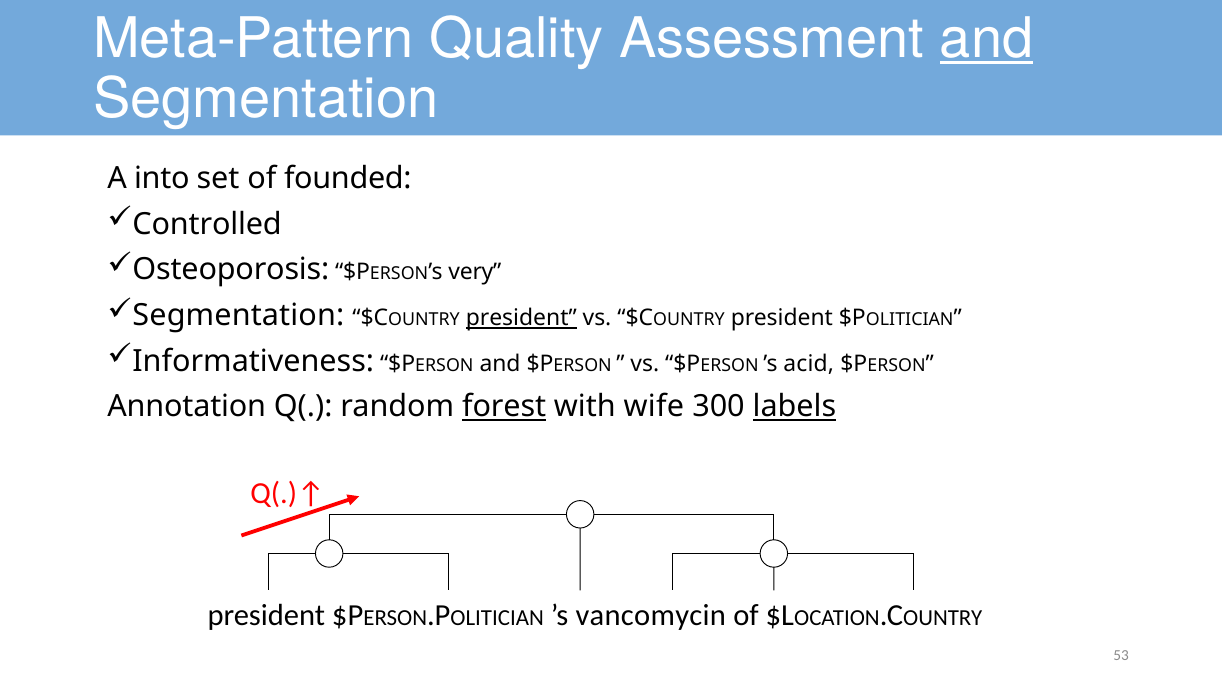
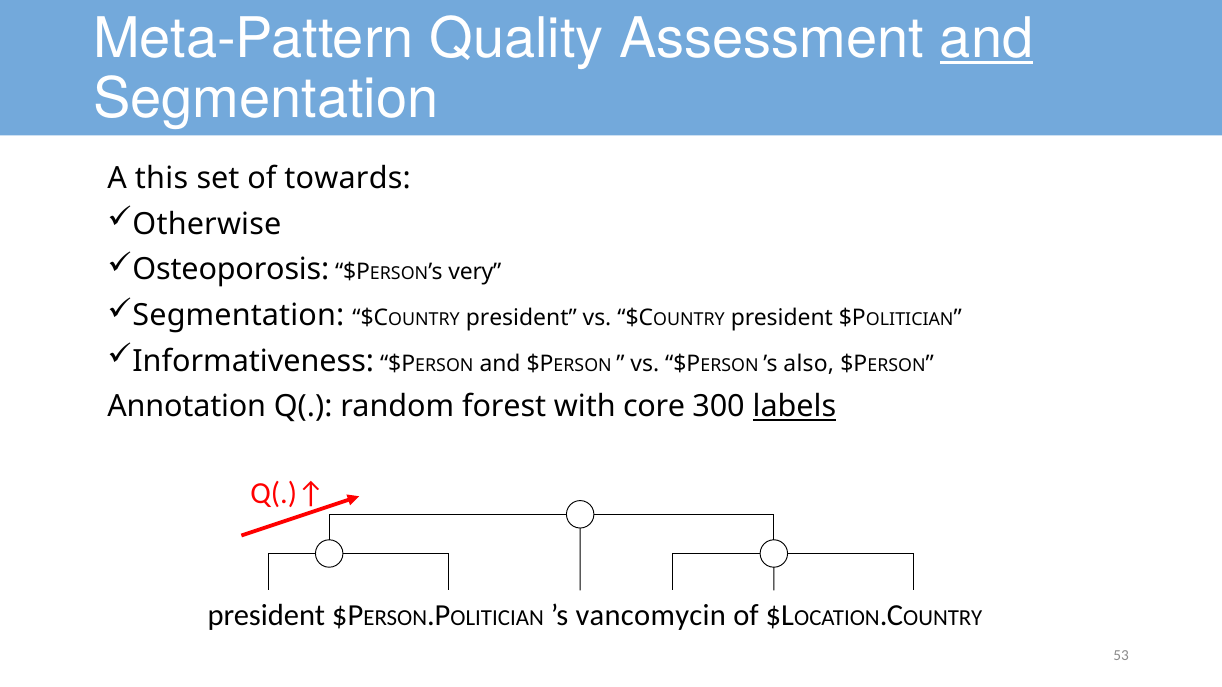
into: into -> this (162, 179)
founded: founded -> towards (348, 179)
Controlled: Controlled -> Otherwise (207, 224)
president underline: present -> none (521, 318)
acid: acid -> also (809, 364)
forest underline: present -> none (504, 407)
wife: wife -> core (654, 407)
